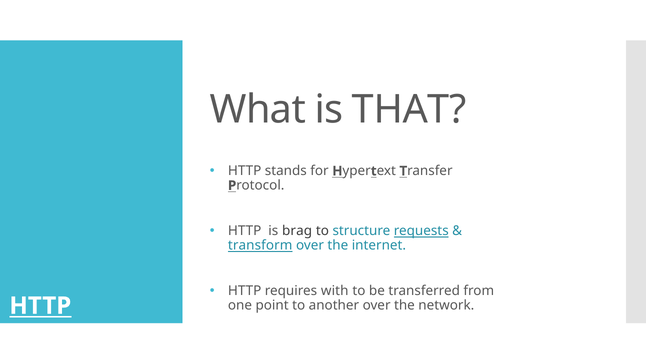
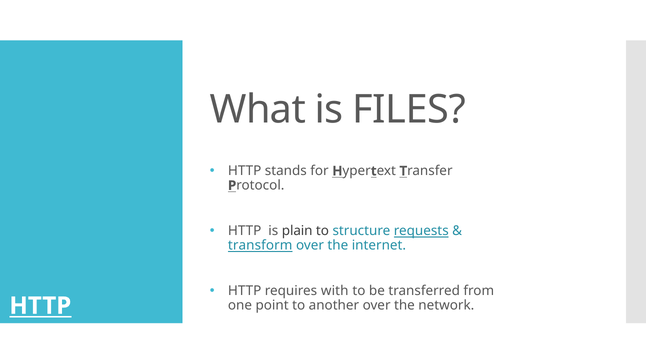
THAT: THAT -> FILES (409, 109)
brag: brag -> plain (297, 230)
